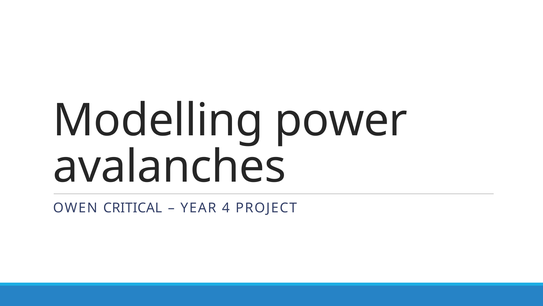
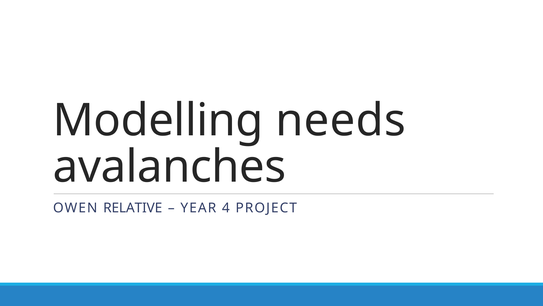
power: power -> needs (341, 120)
CRITICAL: CRITICAL -> RELATIVE (133, 208)
